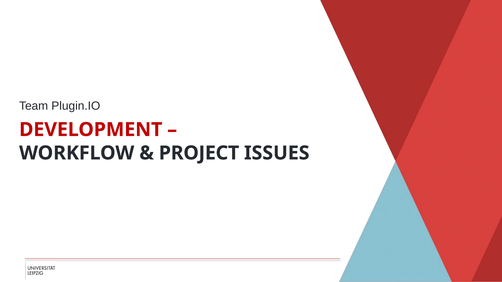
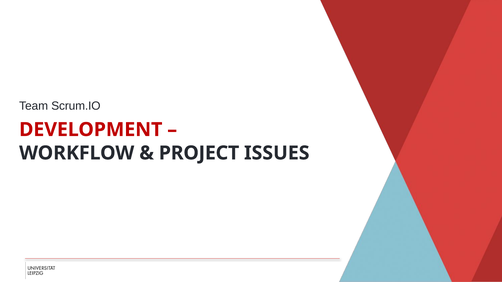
Plugin.IO: Plugin.IO -> Scrum.IO (76, 106)
